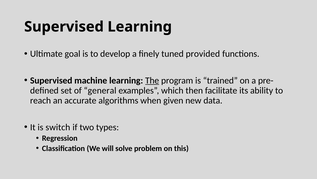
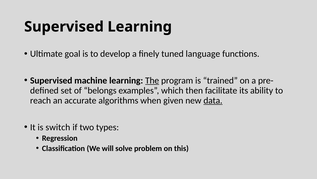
provided: provided -> language (203, 54)
general: general -> belongs (100, 90)
data underline: none -> present (213, 100)
